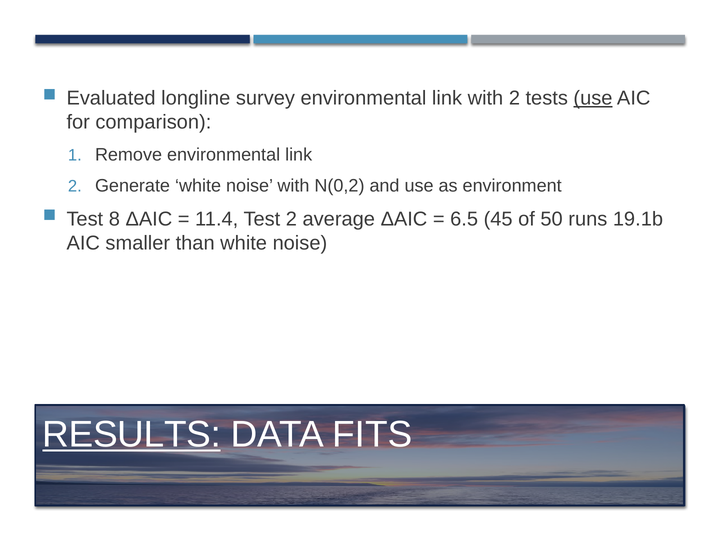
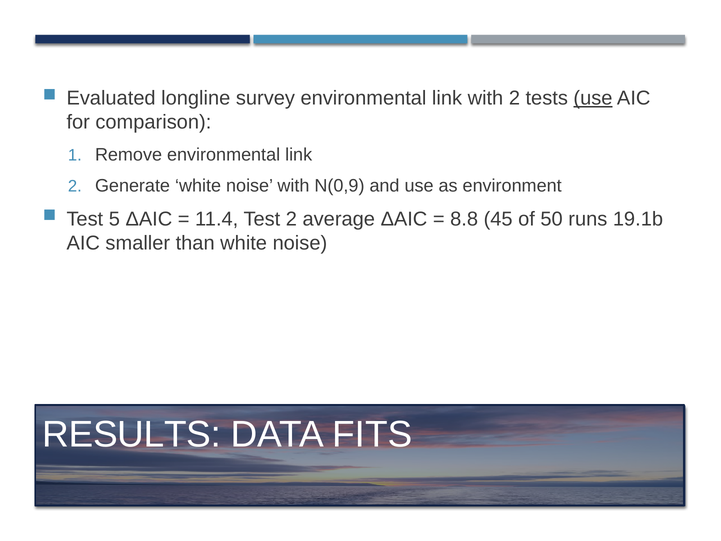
N(0,2: N(0,2 -> N(0,9 (339, 186)
8: 8 -> 5 (114, 219)
6.5: 6.5 -> 8.8 (464, 219)
RESULTS underline: present -> none (132, 434)
